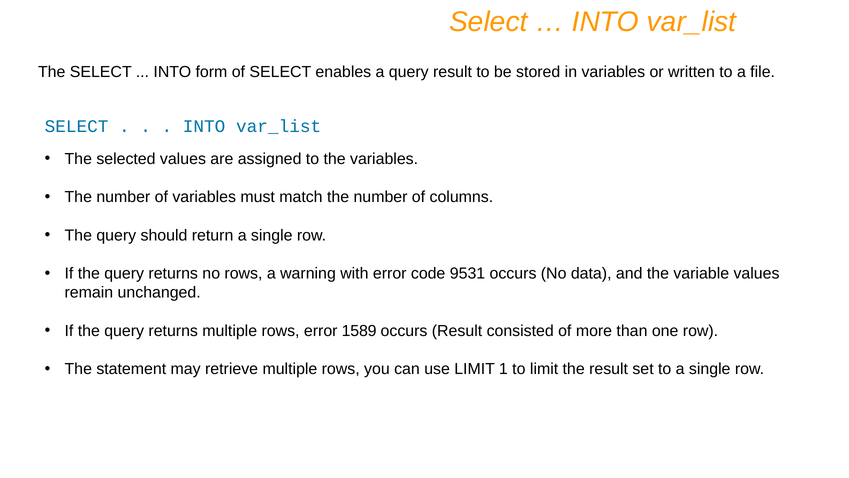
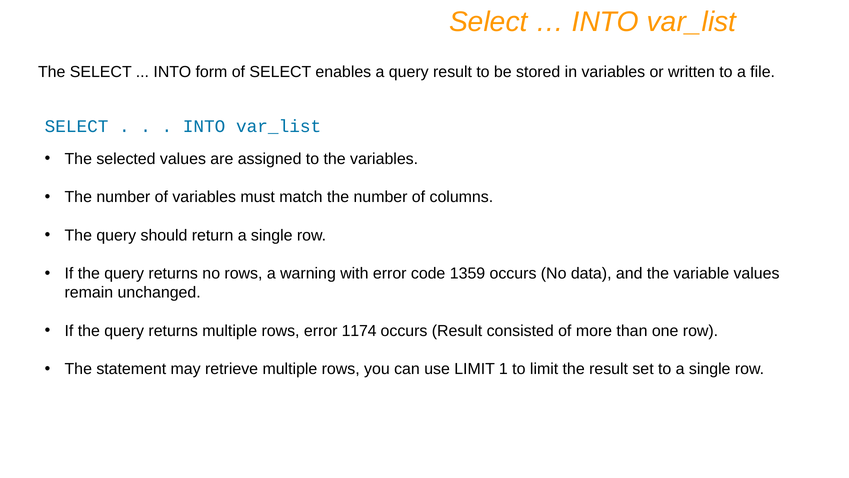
9531: 9531 -> 1359 (468, 273)
1589: 1589 -> 1174 (359, 331)
